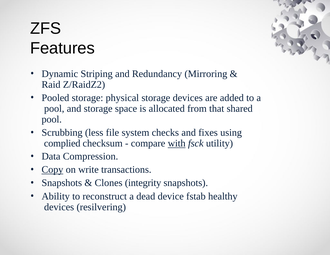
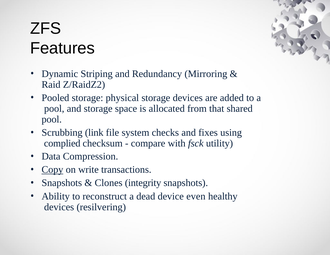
less: less -> link (94, 133)
with underline: present -> none (177, 143)
fstab: fstab -> even (196, 196)
